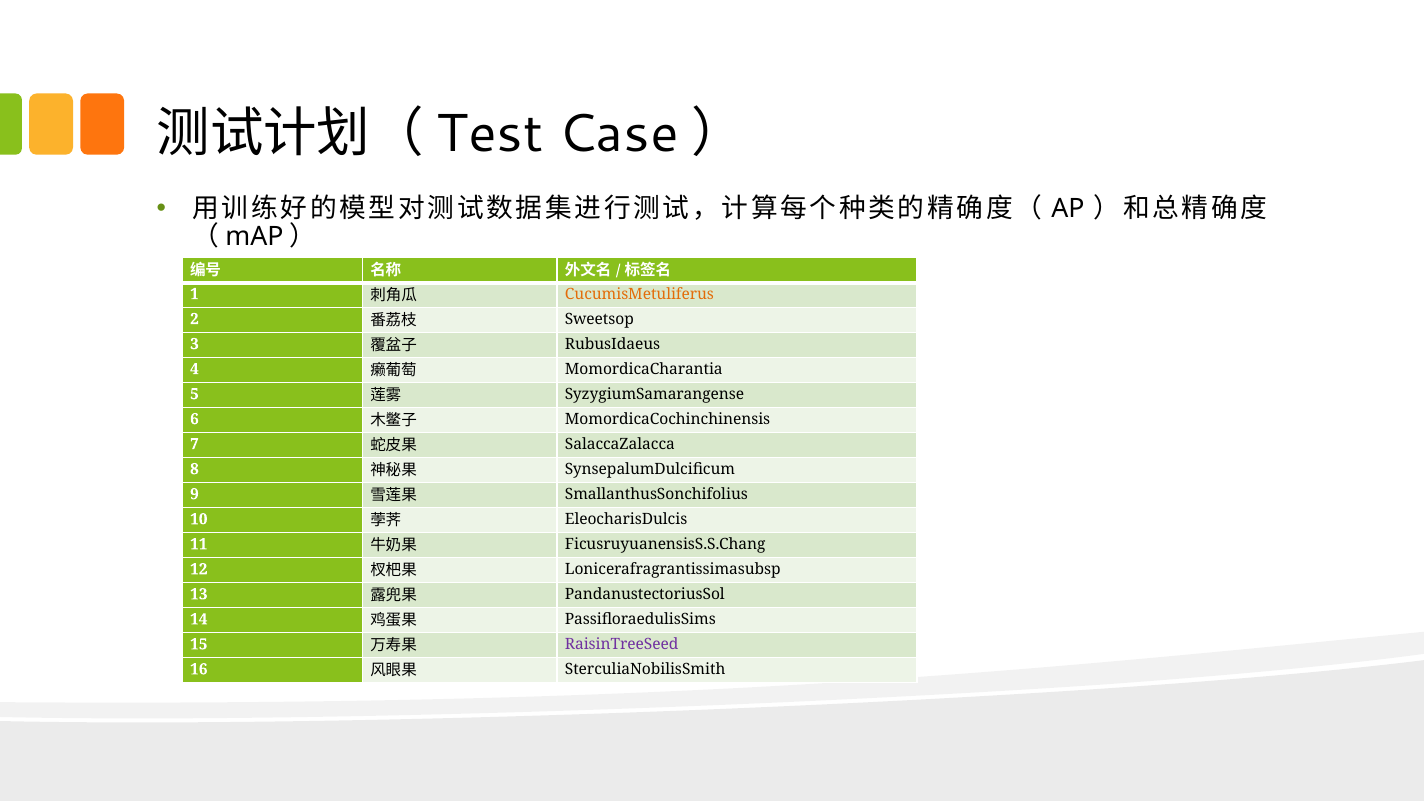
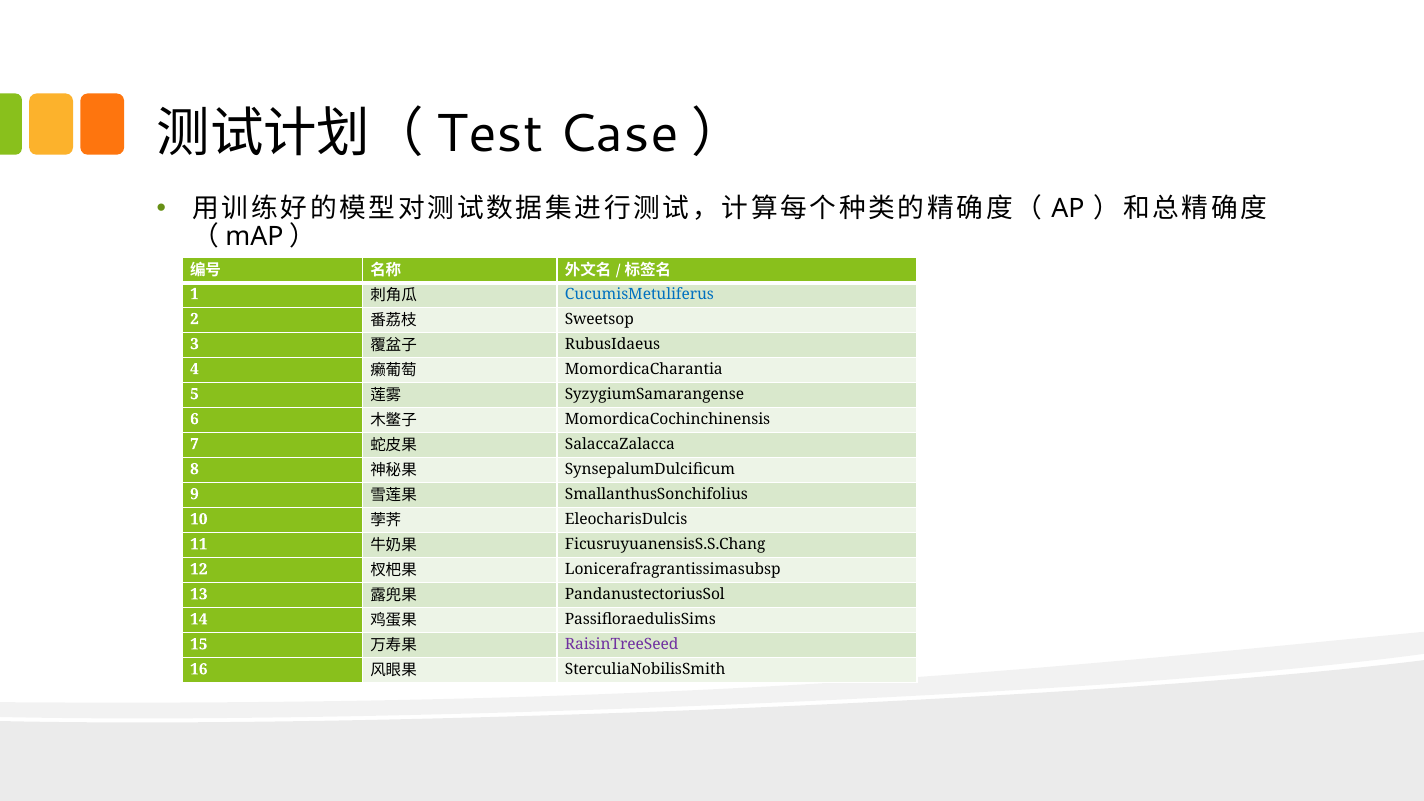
CucumisMetuliferus colour: orange -> blue (639, 294)
